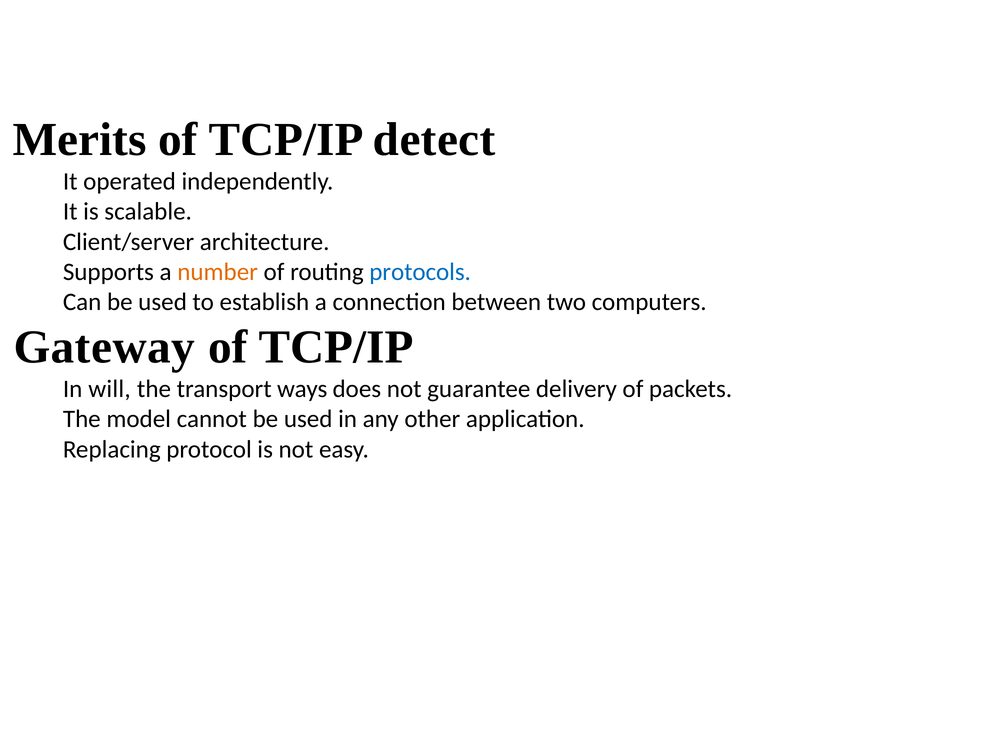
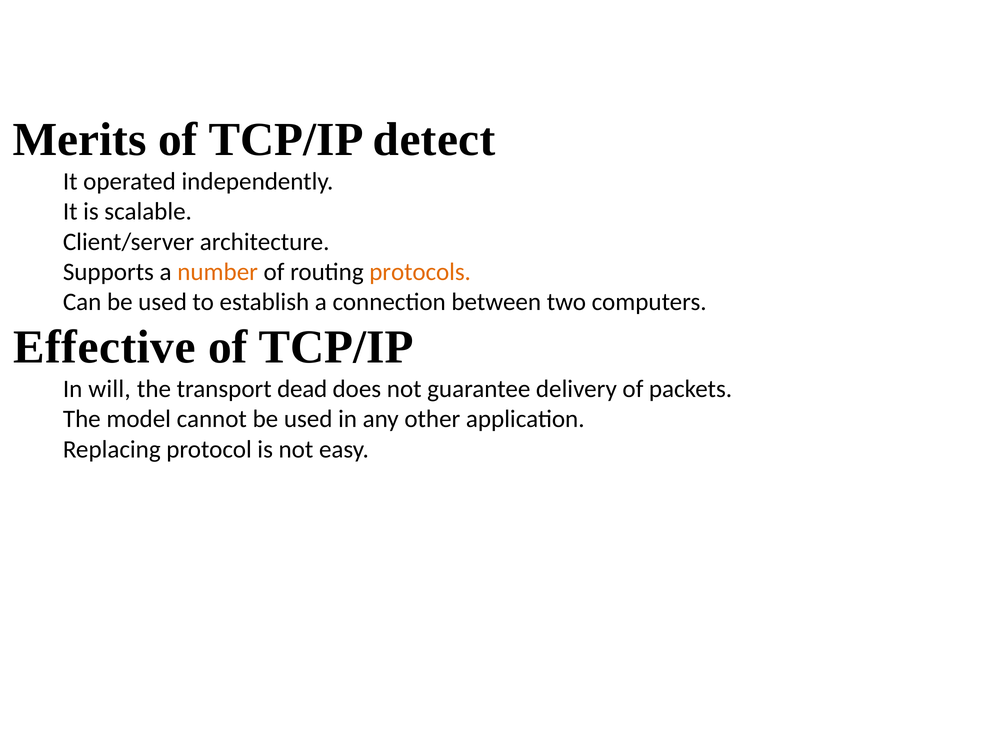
protocols colour: blue -> orange (420, 272)
Gateway: Gateway -> Effective (104, 347)
ways: ways -> dead (302, 389)
